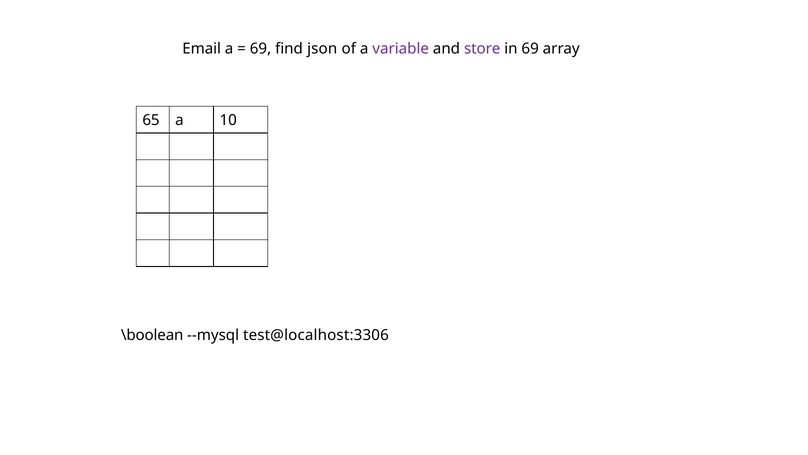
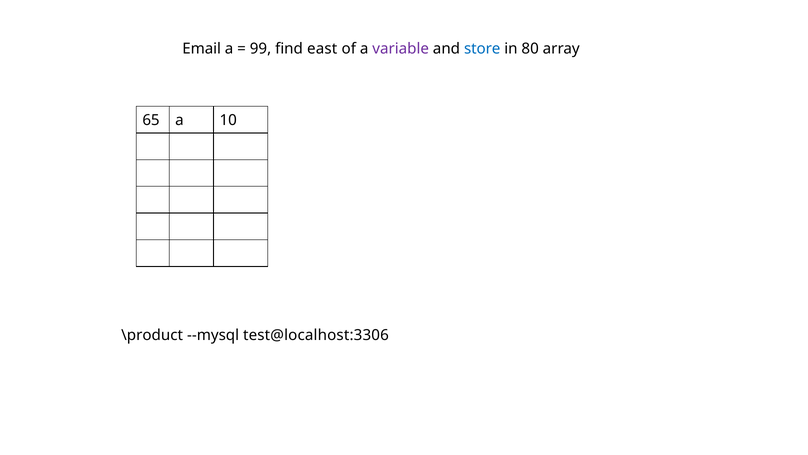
69: 69 -> 99 (261, 48)
json: json -> east (322, 48)
store colour: purple -> blue (482, 48)
in 69: 69 -> 80 (530, 48)
\boolean: \boolean -> \product (152, 335)
